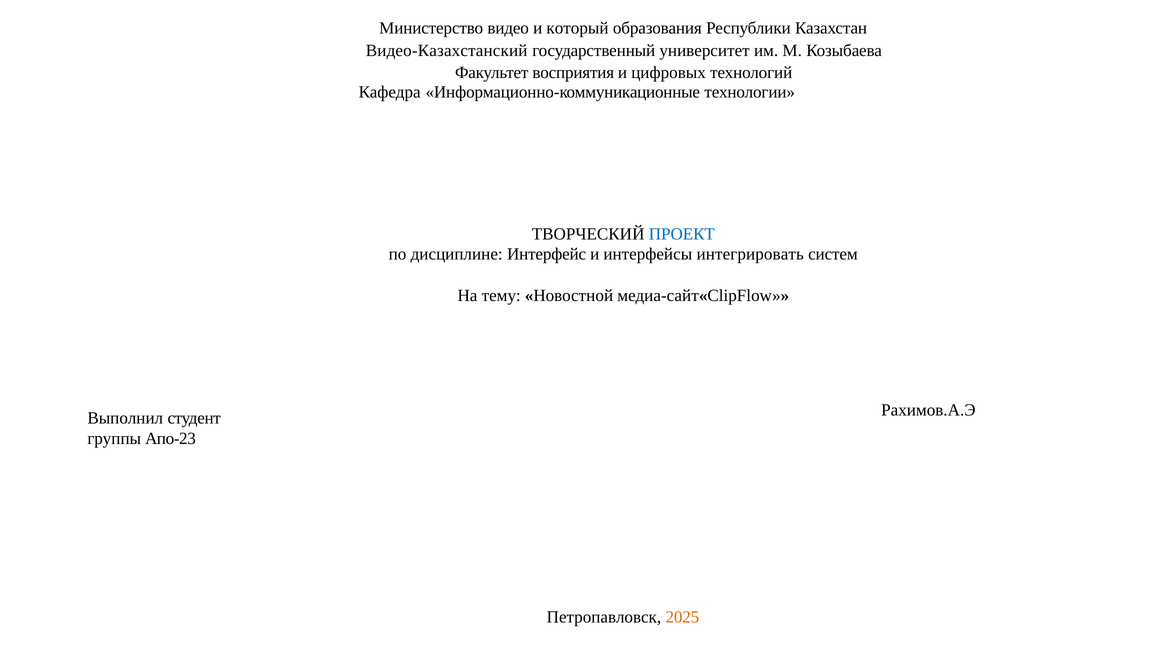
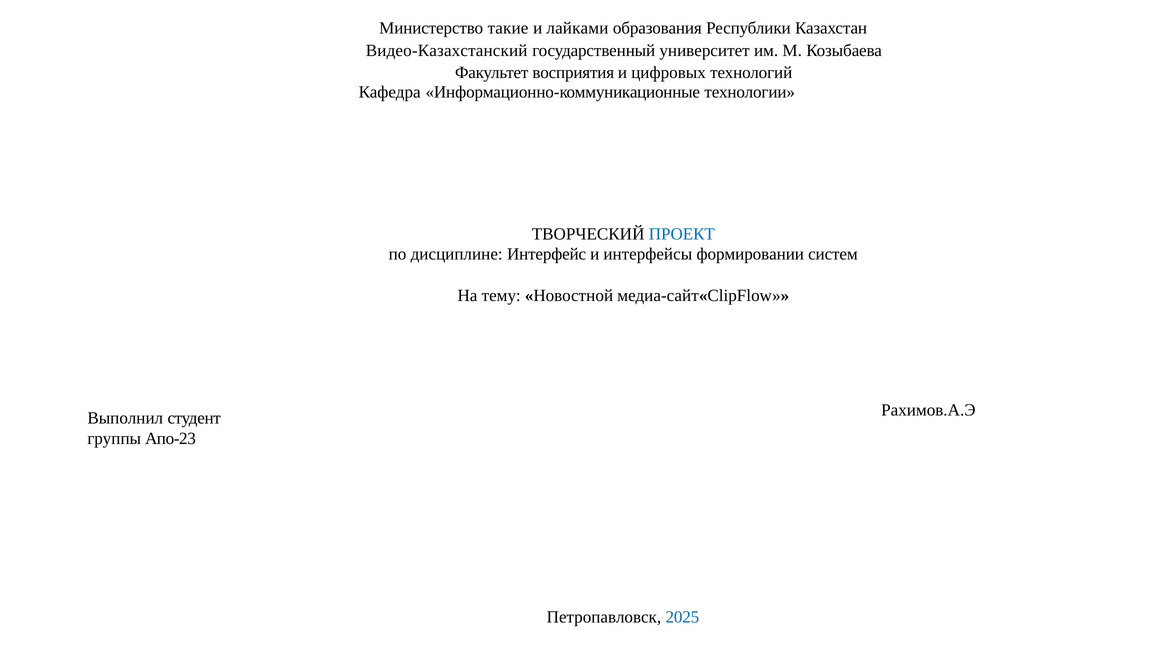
видео: видео -> такие (508, 28)
который: который -> лайками (577, 28)
интегрировать: интегрировать -> формировании (750, 254)
2025 colour: orange -> blue (682, 617)
